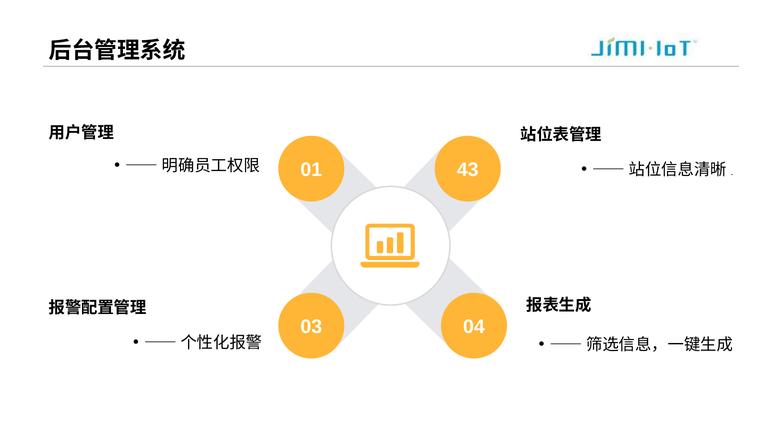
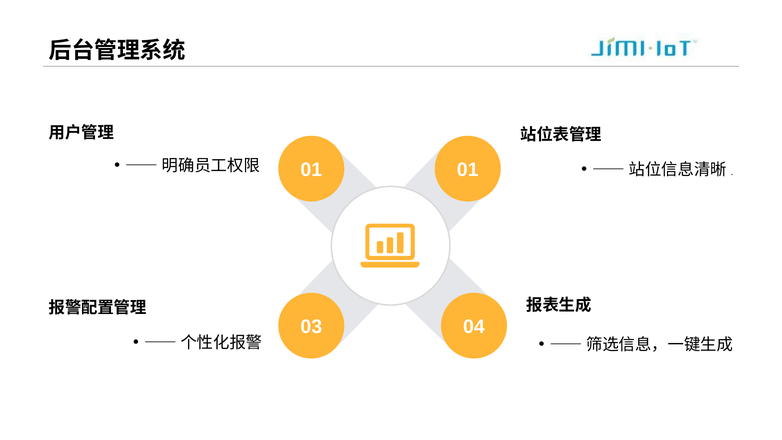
01 43: 43 -> 01 (468, 170)
